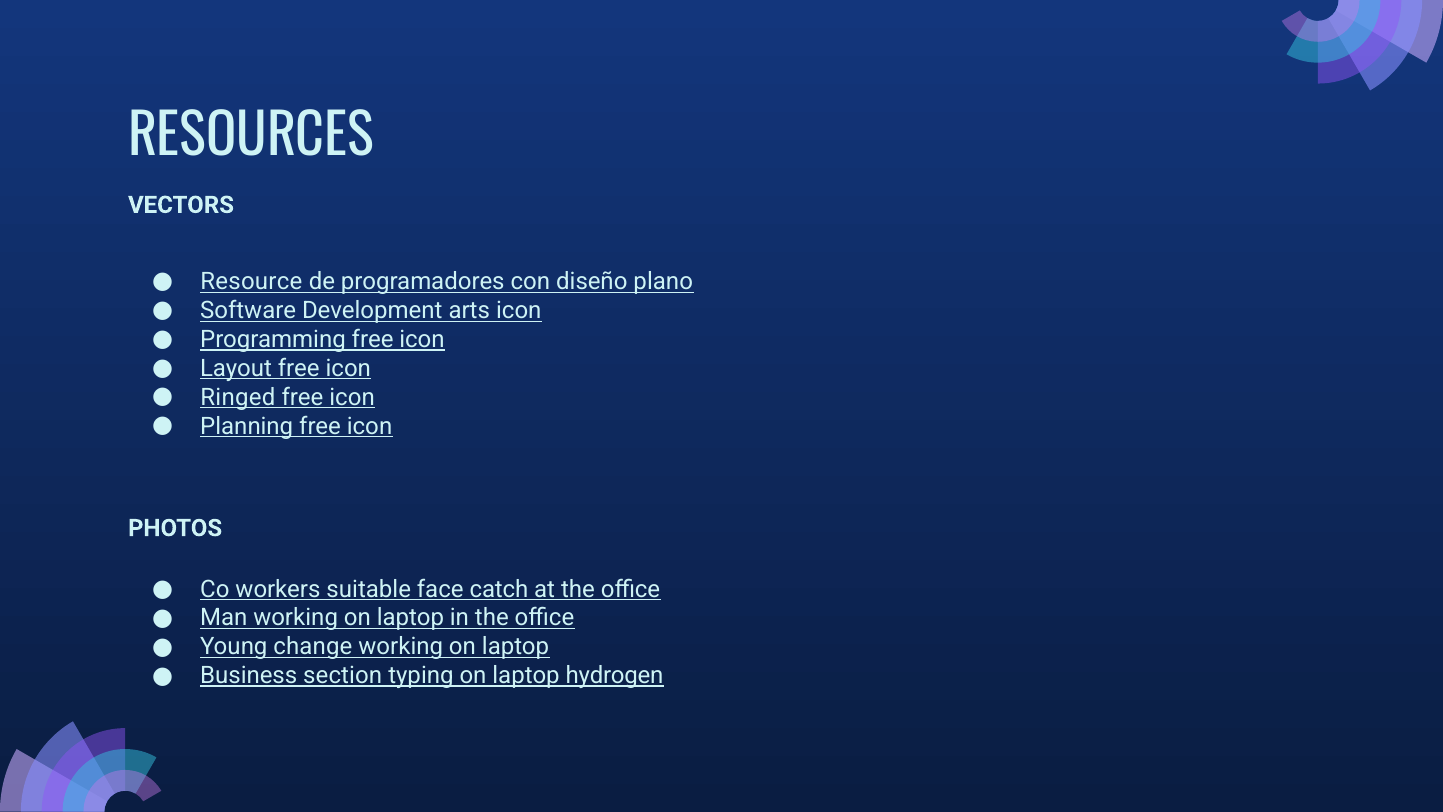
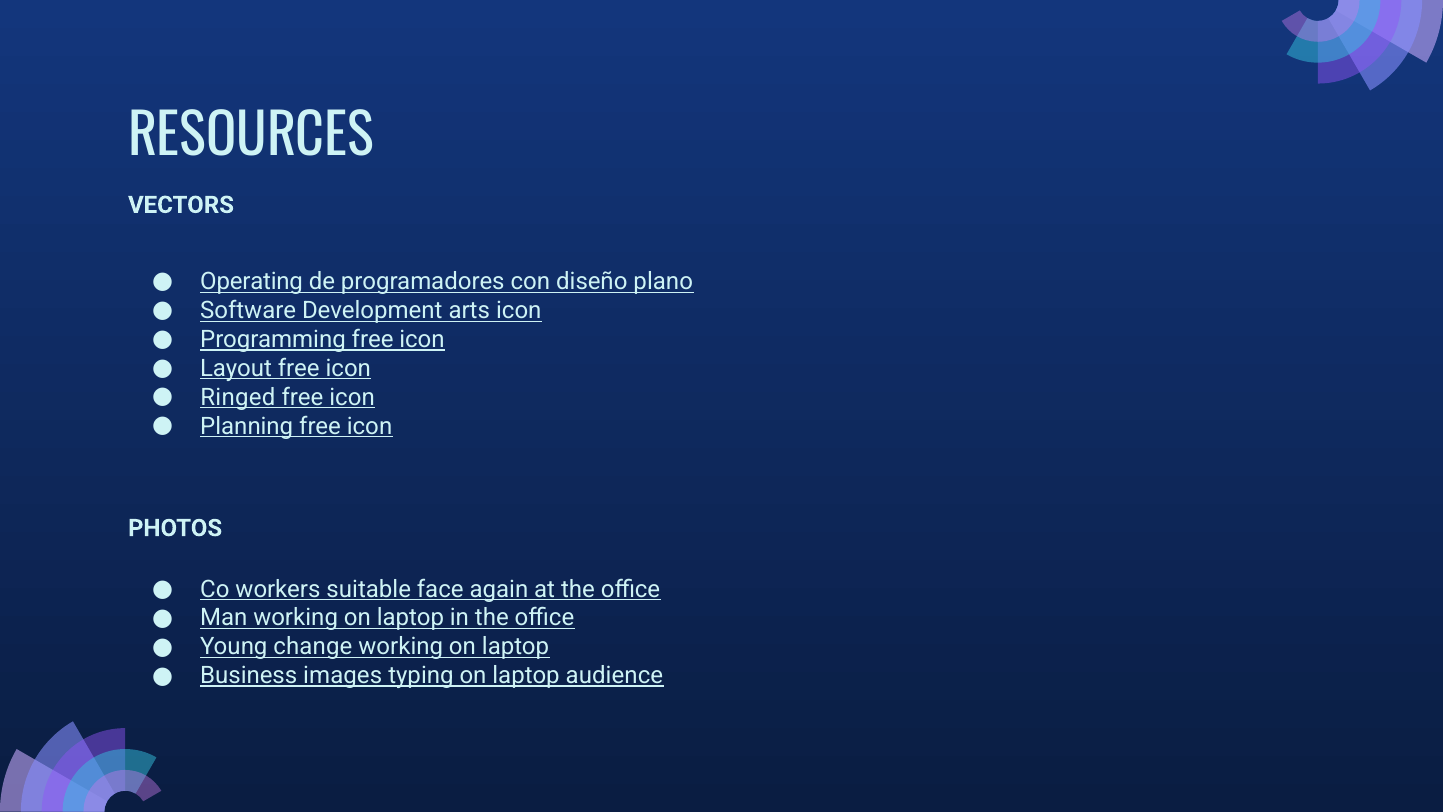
Resource: Resource -> Operating (252, 282)
catch: catch -> again (499, 589)
section: section -> images (343, 675)
hydrogen: hydrogen -> audience (614, 675)
